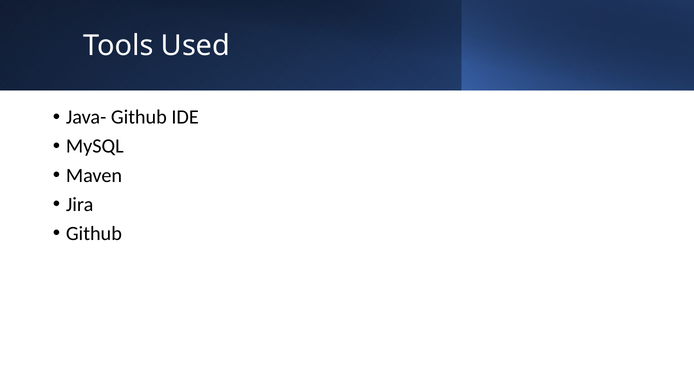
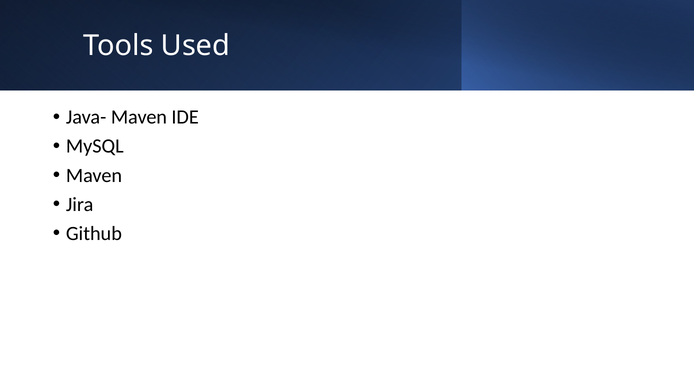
Java- Github: Github -> Maven (139, 117)
